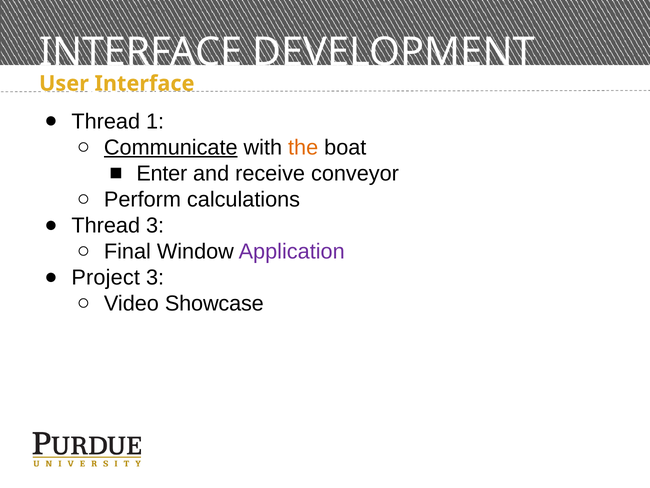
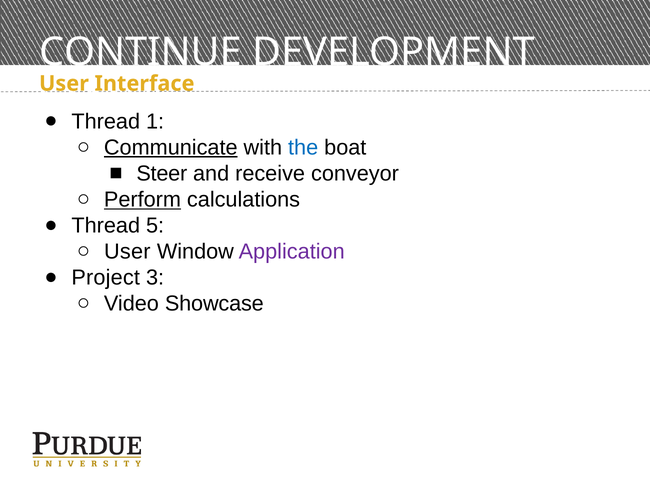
INTERFACE: INTERFACE -> CONTINUE (141, 52)
the colour: orange -> blue (303, 147)
Enter: Enter -> Steer (162, 173)
Perform underline: none -> present (142, 199)
Thread 3: 3 -> 5 (155, 225)
Final: Final -> User (127, 251)
